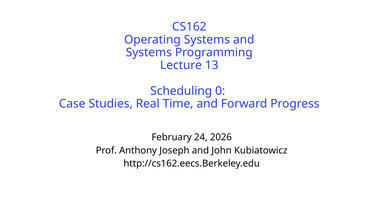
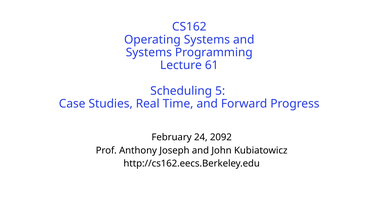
13: 13 -> 61 (212, 65)
0: 0 -> 5 (220, 91)
2026: 2026 -> 2092 (221, 137)
